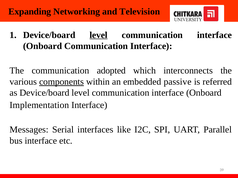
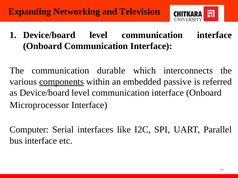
level underline: present -> none (99, 35)
adopted: adopted -> durable (111, 71)
Implementation: Implementation -> Microprocessor (39, 105)
Messages: Messages -> Computer (29, 130)
